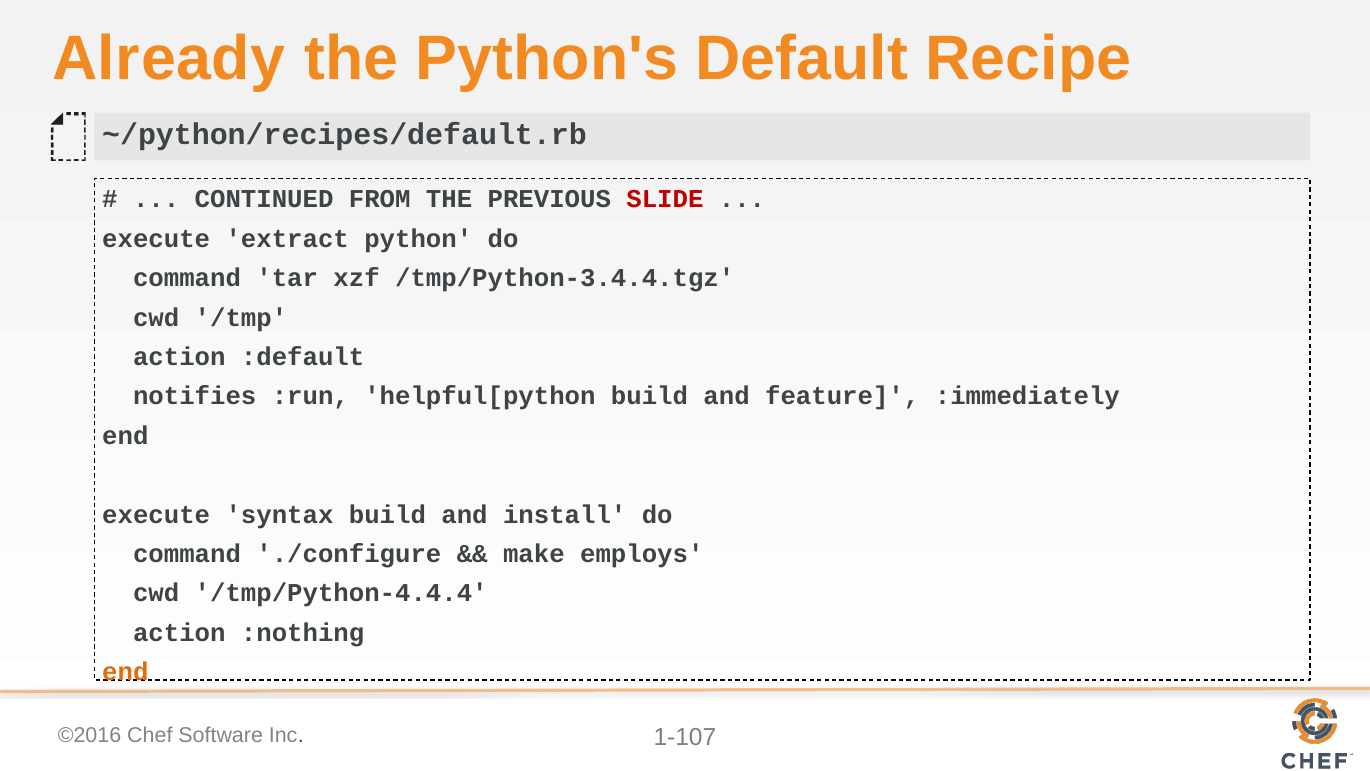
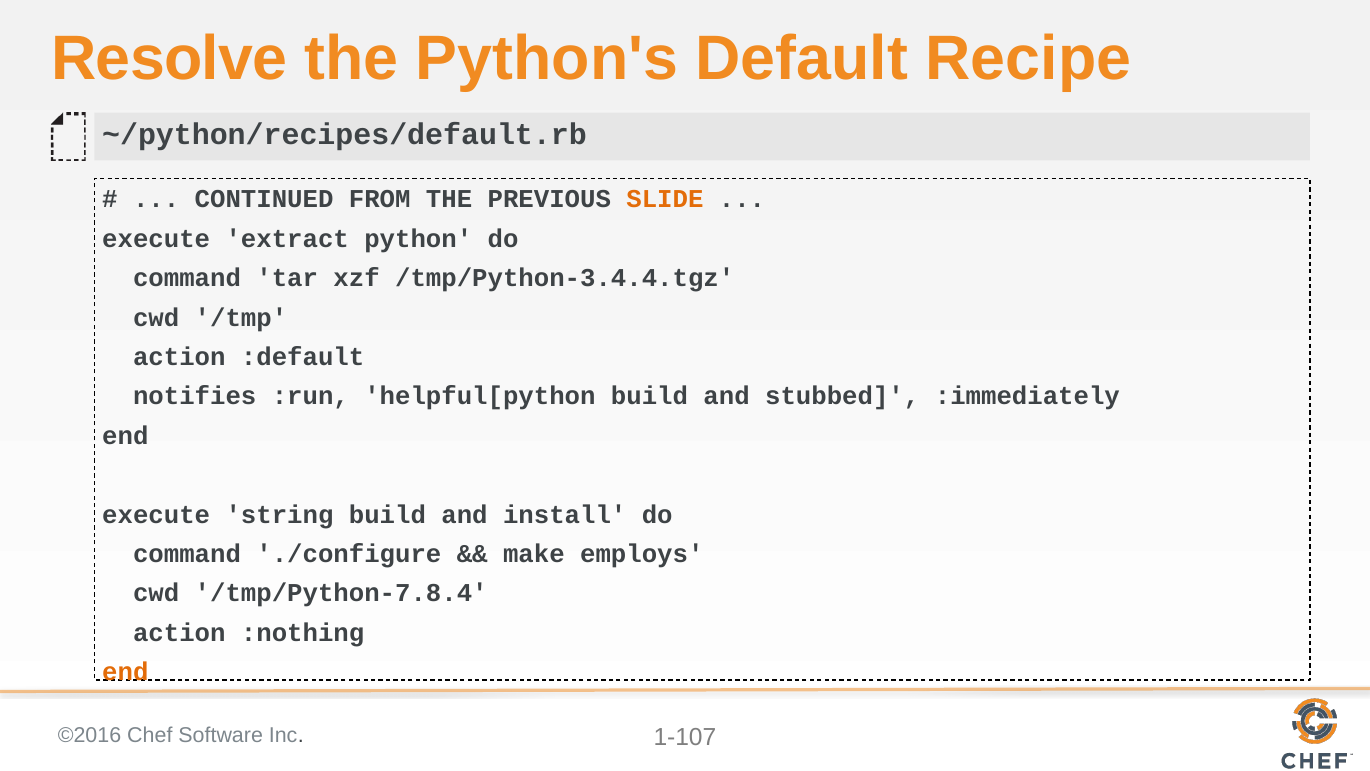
Already: Already -> Resolve (170, 59)
SLIDE colour: red -> orange (665, 199)
feature: feature -> stubbed (842, 396)
syntax: syntax -> string (279, 514)
/tmp/Python-4.4.4: /tmp/Python-4.4.4 -> /tmp/Python-7.8.4 (341, 593)
